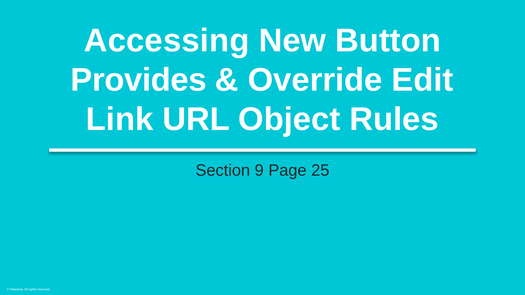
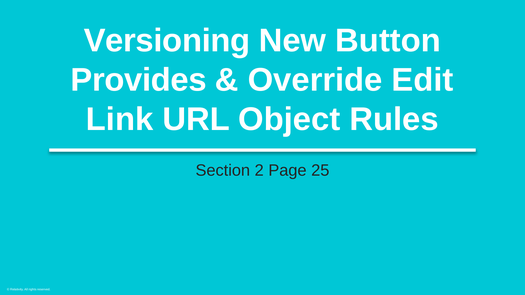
Accessing: Accessing -> Versioning (167, 41)
9: 9 -> 2 (259, 170)
